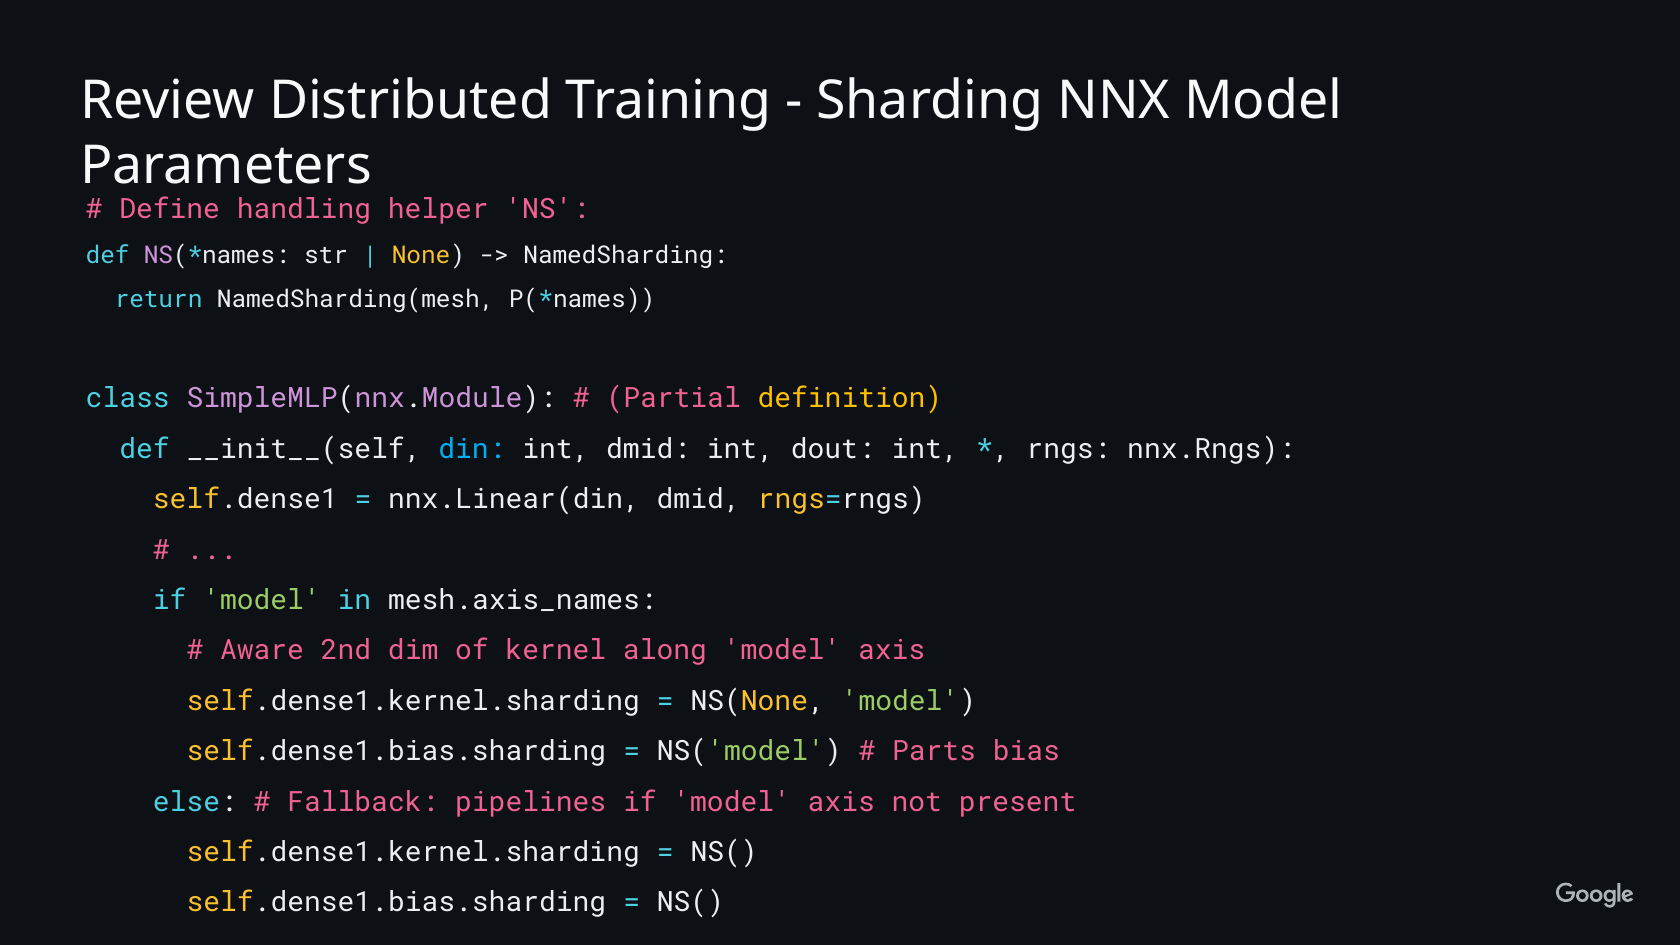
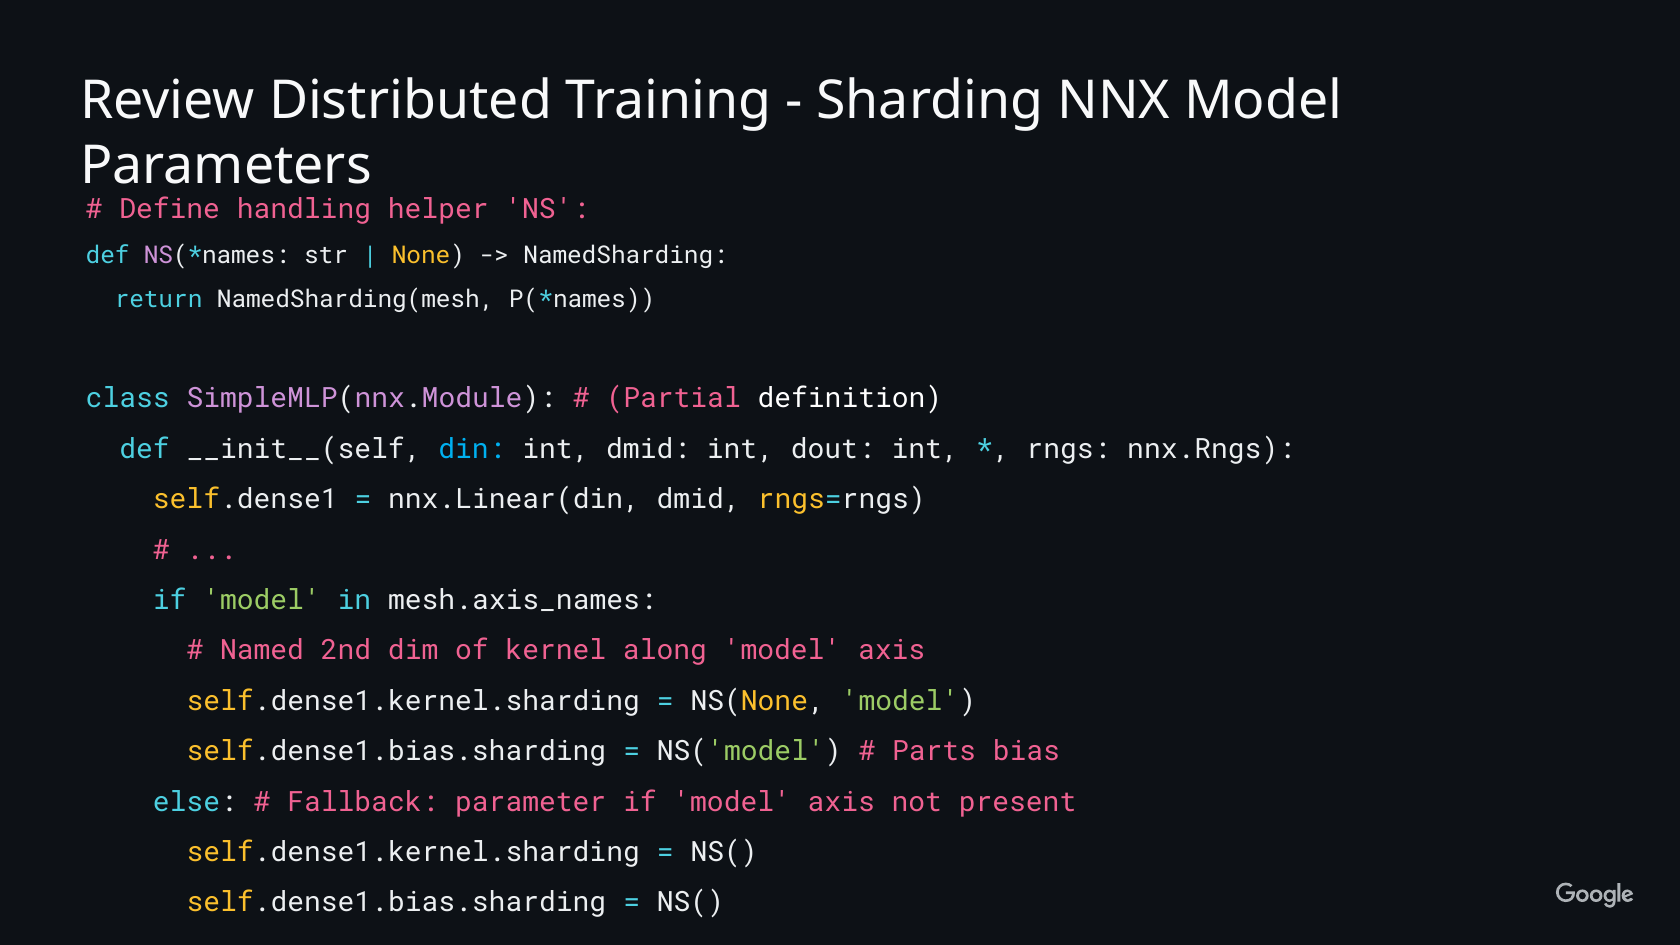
definition colour: yellow -> white (850, 399)
Aware: Aware -> Named (262, 651)
pipelines: pipelines -> parameter (531, 802)
